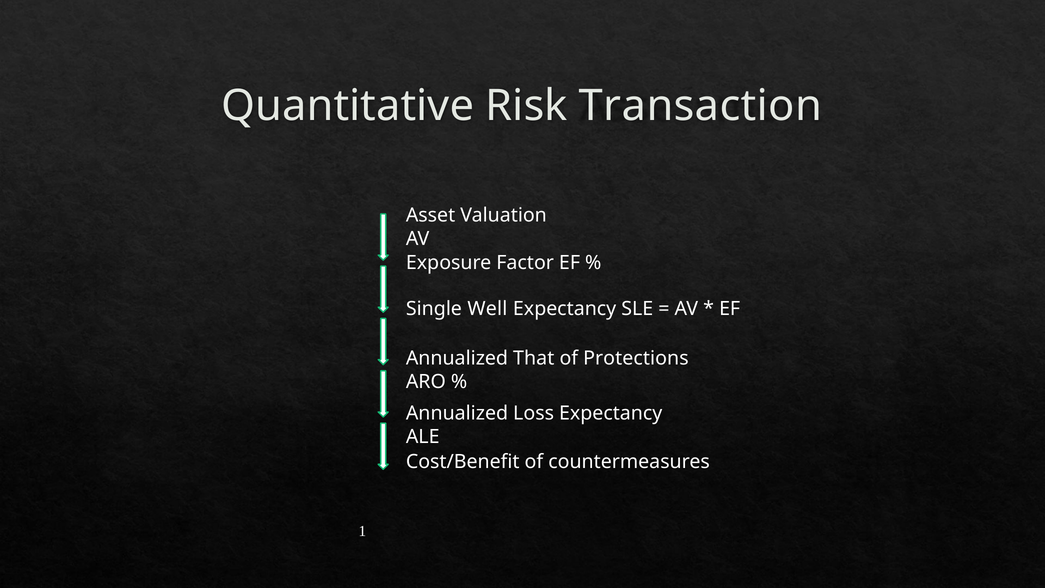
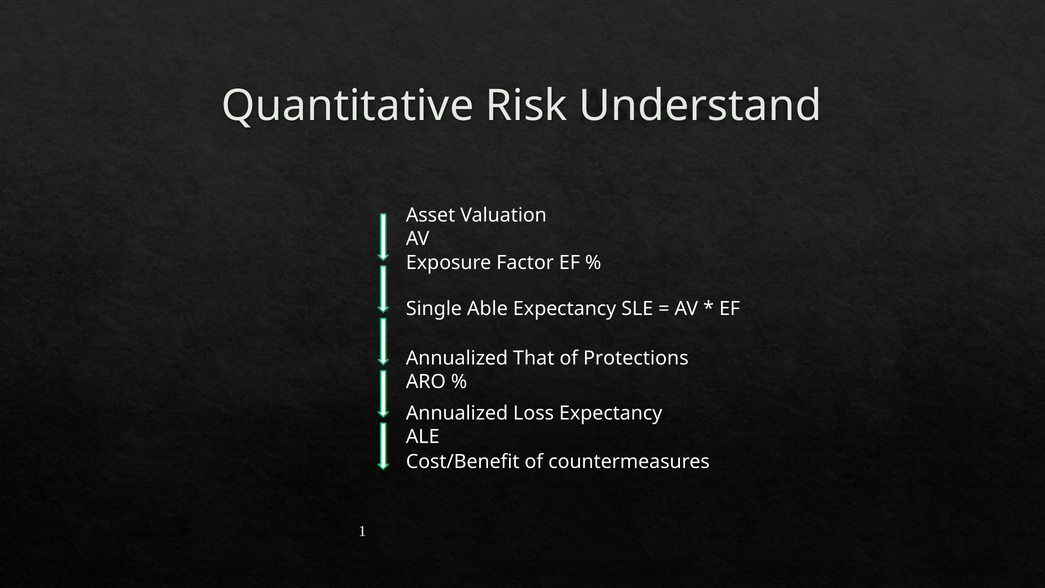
Transaction: Transaction -> Understand (701, 106)
Well: Well -> Able (487, 309)
